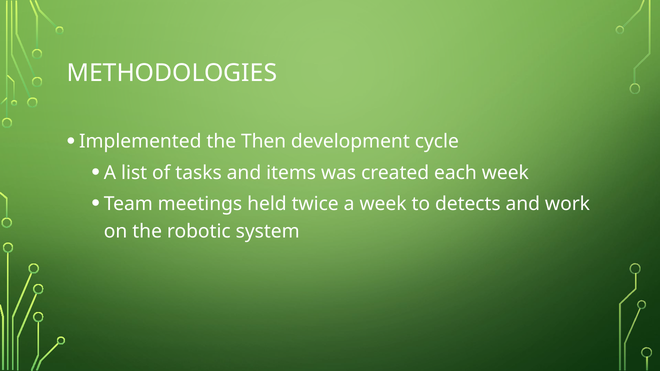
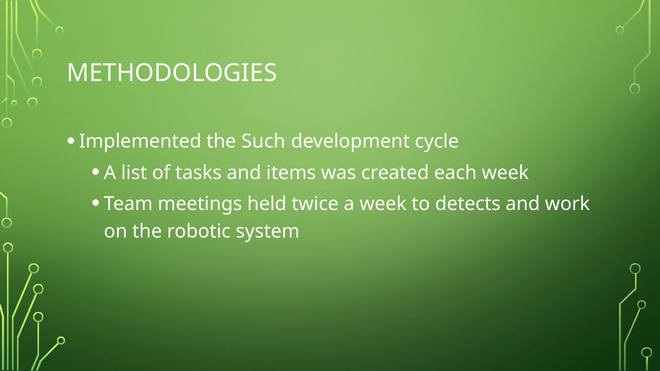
Then: Then -> Such (263, 142)
